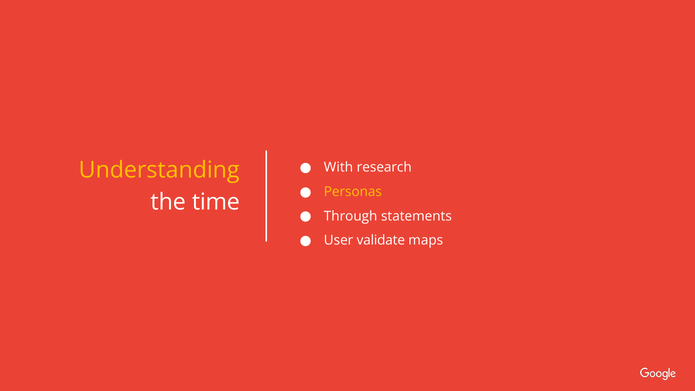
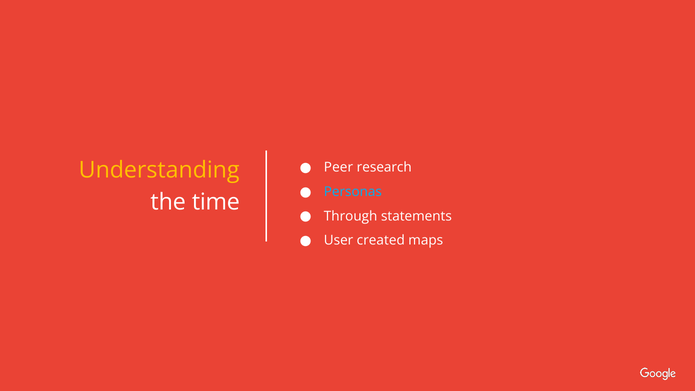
With: With -> Peer (338, 167)
Personas colour: yellow -> light blue (353, 192)
validate: validate -> created (381, 240)
